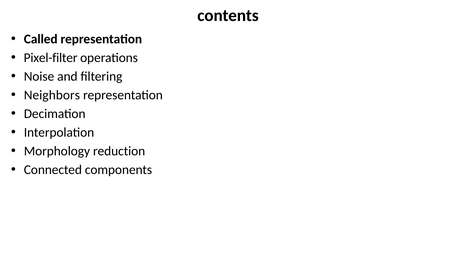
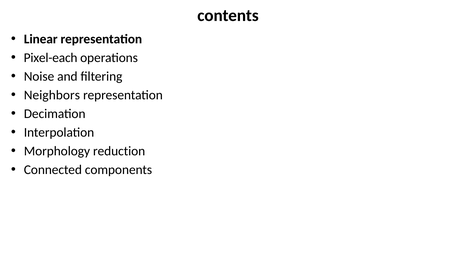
Called: Called -> Linear (41, 39)
Pixel-filter: Pixel-filter -> Pixel-each (51, 58)
